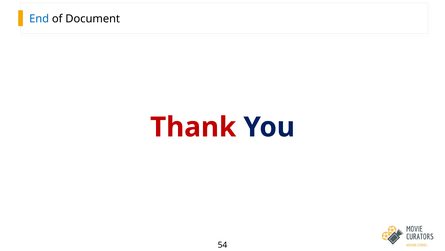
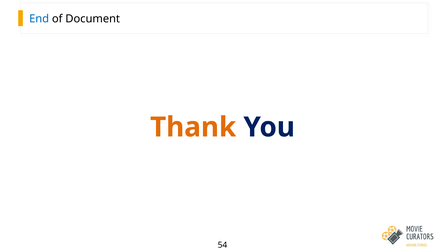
Thank colour: red -> orange (193, 127)
